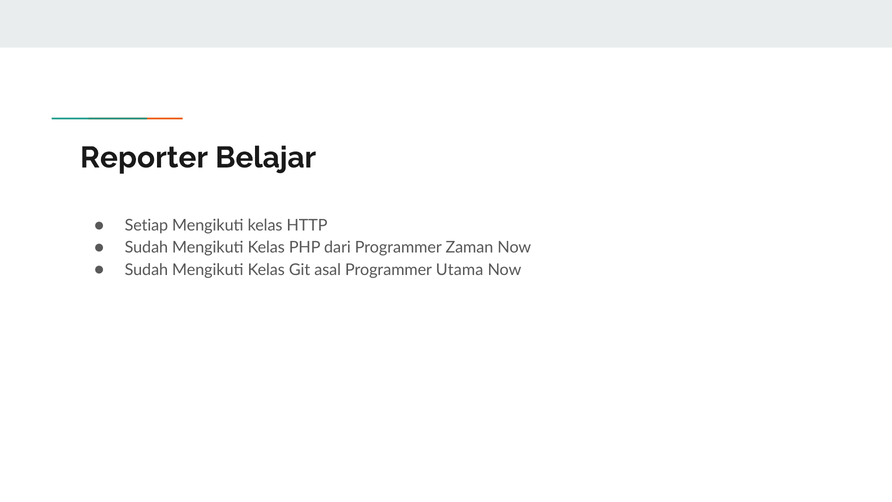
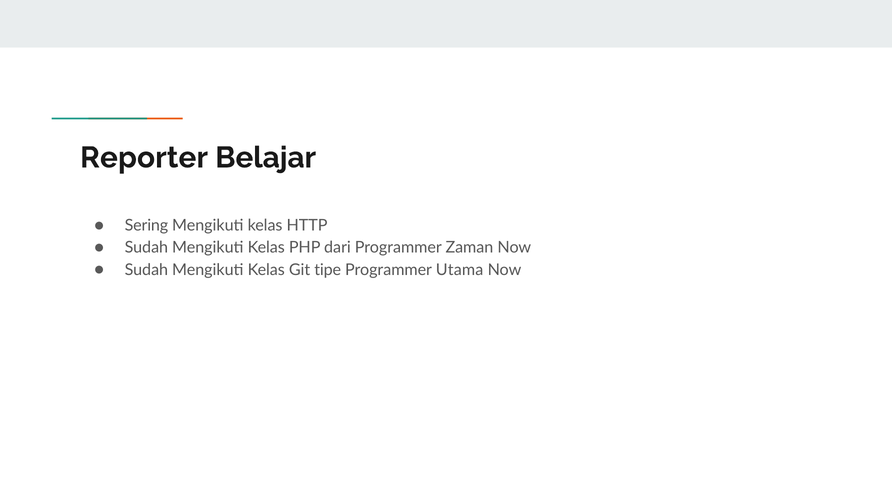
Setiap: Setiap -> Sering (146, 225)
asal: asal -> tipe (328, 270)
